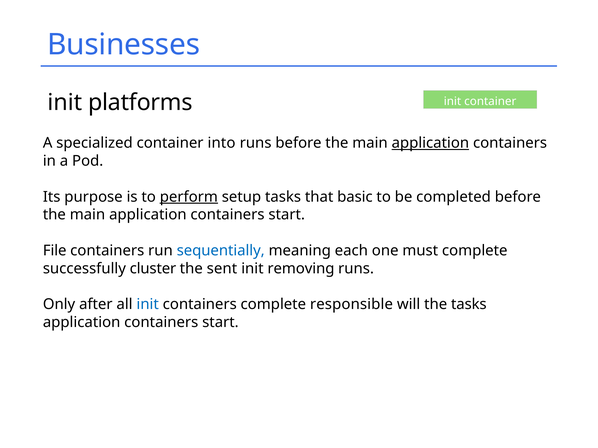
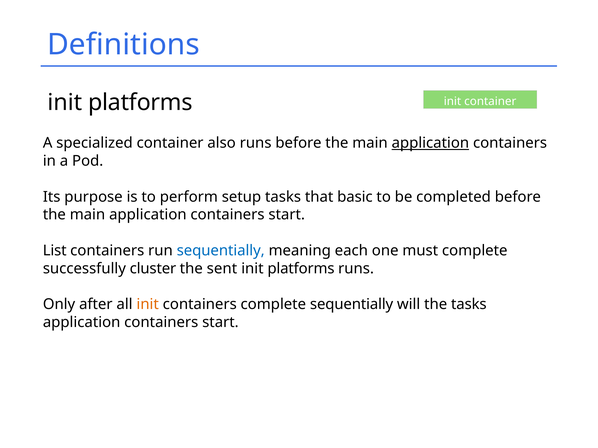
Businesses: Businesses -> Definitions (123, 45)
into: into -> also (222, 143)
perform underline: present -> none (189, 197)
File: File -> List (55, 251)
removing: removing -> platforms (301, 269)
init colour: blue -> orange (148, 305)
complete responsible: responsible -> sequentially (352, 305)
